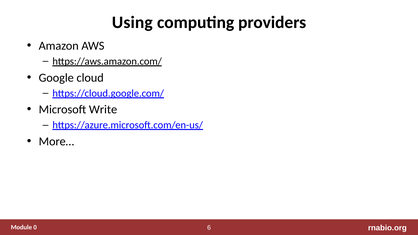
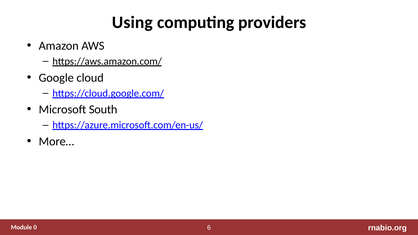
Write: Write -> South (103, 110)
